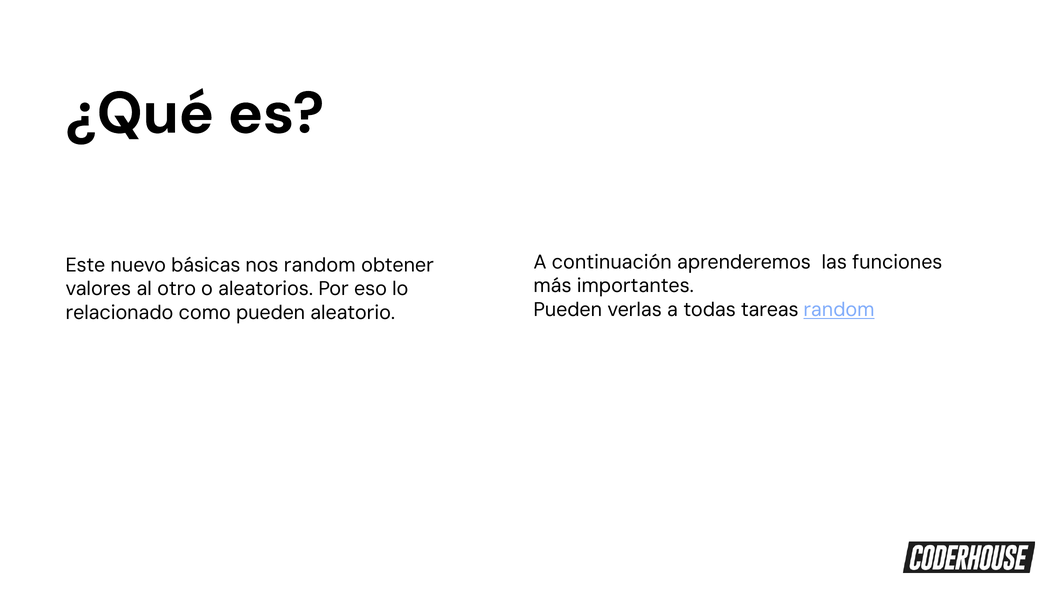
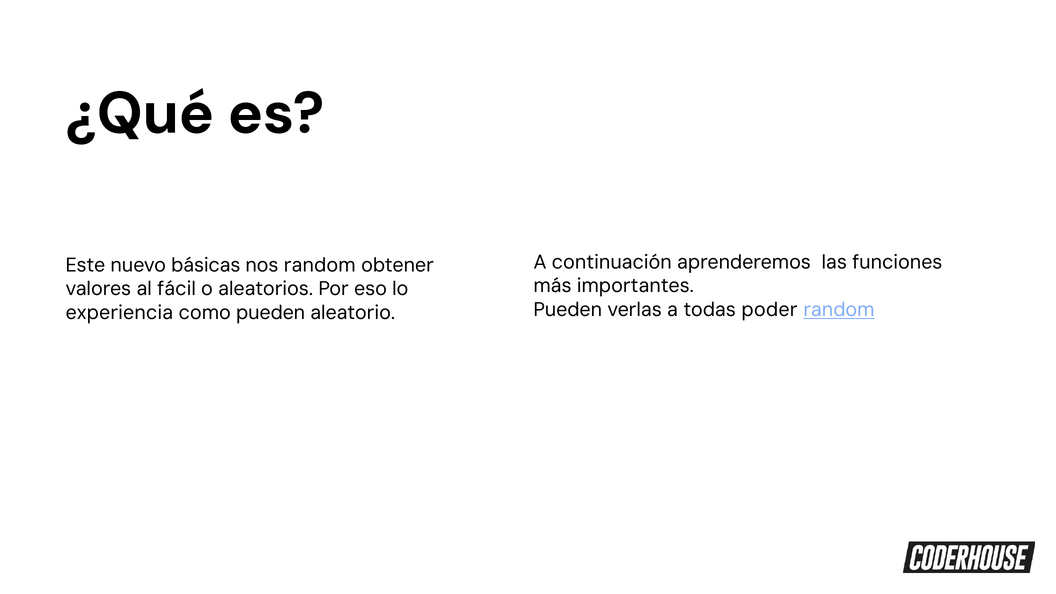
otro: otro -> fácil (177, 289)
tareas: tareas -> poder (769, 310)
relacionado: relacionado -> experiencia (119, 313)
